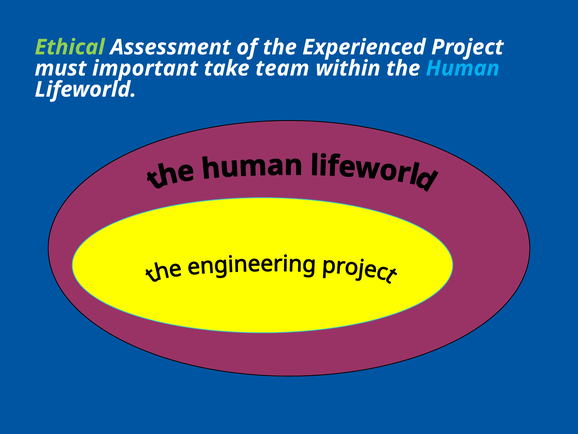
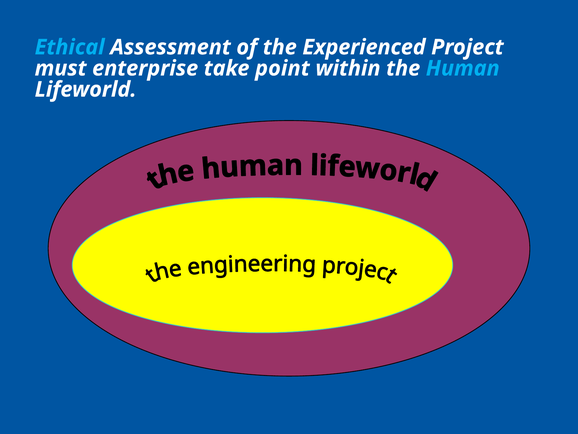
Ethical colour: light green -> light blue (70, 47)
important: important -> enterprise (145, 68)
team: team -> point (282, 68)
